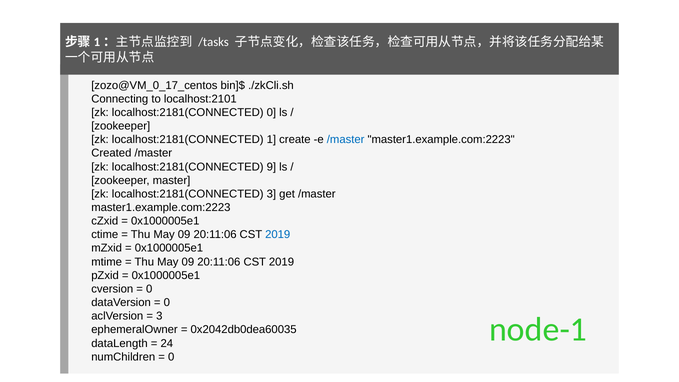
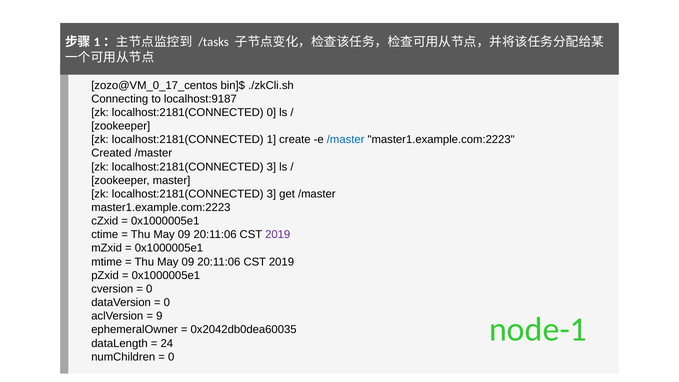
localhost:2101: localhost:2101 -> localhost:9187 (200, 99)
9: 9 -> 3 (271, 167)
2019 colour: blue -> purple (278, 235)
3: 3 -> 9 (159, 316)
